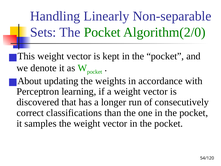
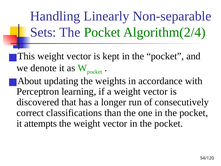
Algorithm(2/0: Algorithm(2/0 -> Algorithm(2/4 (164, 32)
samples: samples -> attempts (41, 123)
